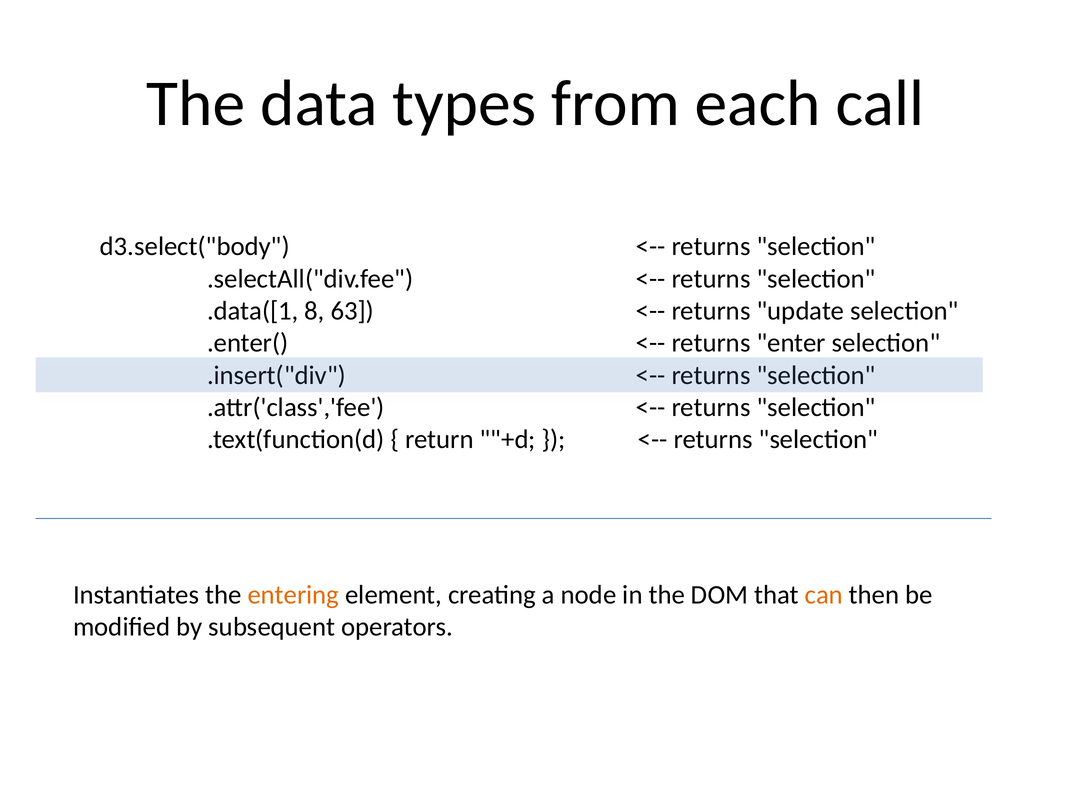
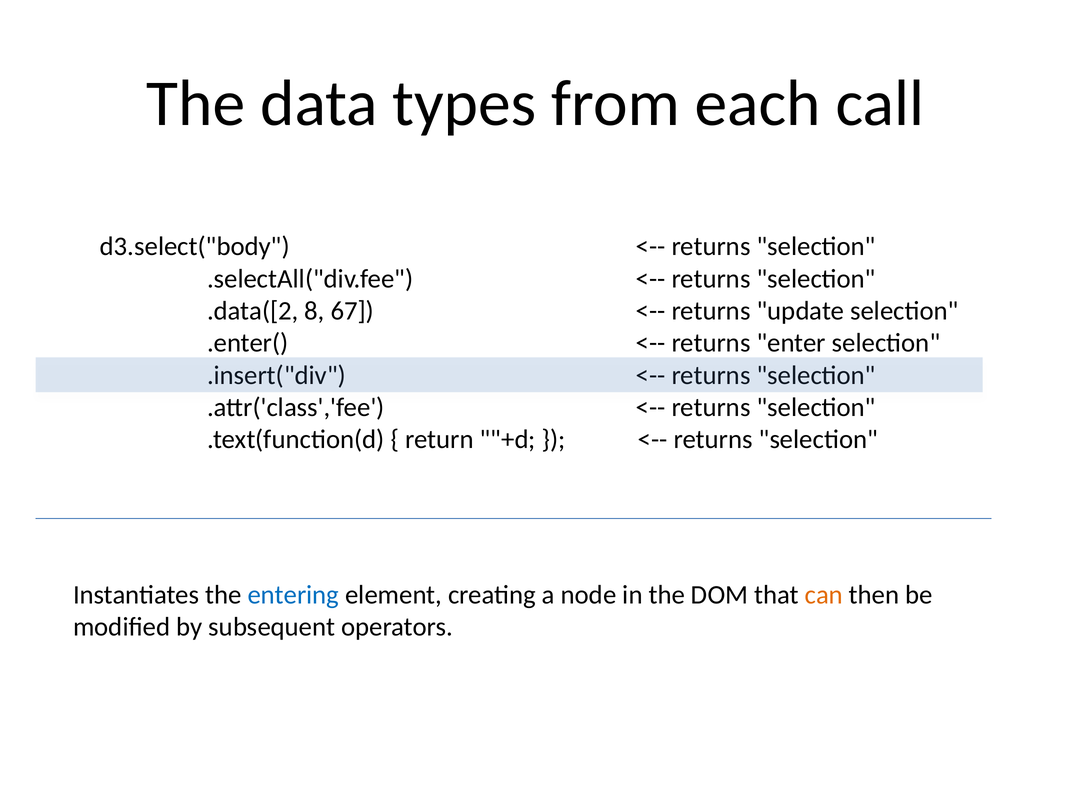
.data([1: .data([1 -> .data([2 (253, 311)
63: 63 -> 67 (352, 311)
entering colour: orange -> blue (293, 595)
